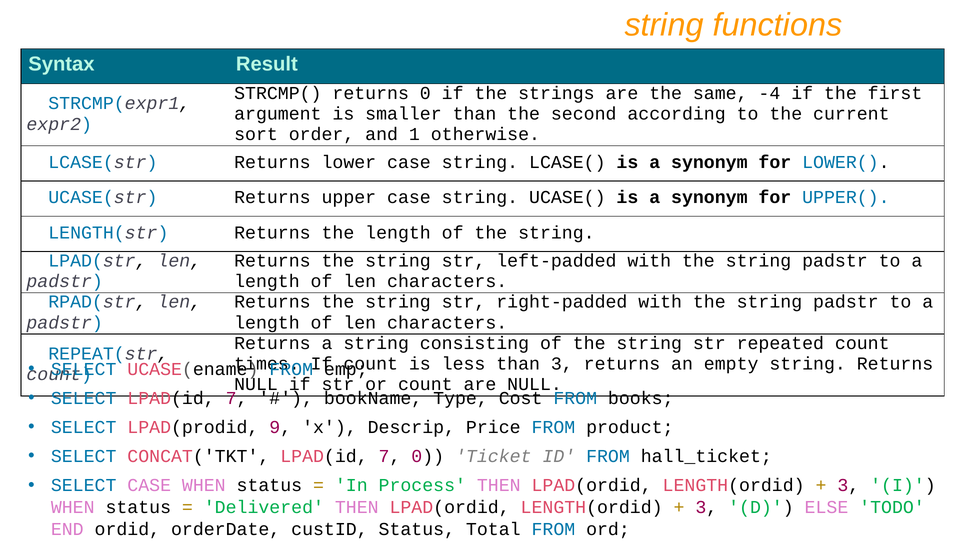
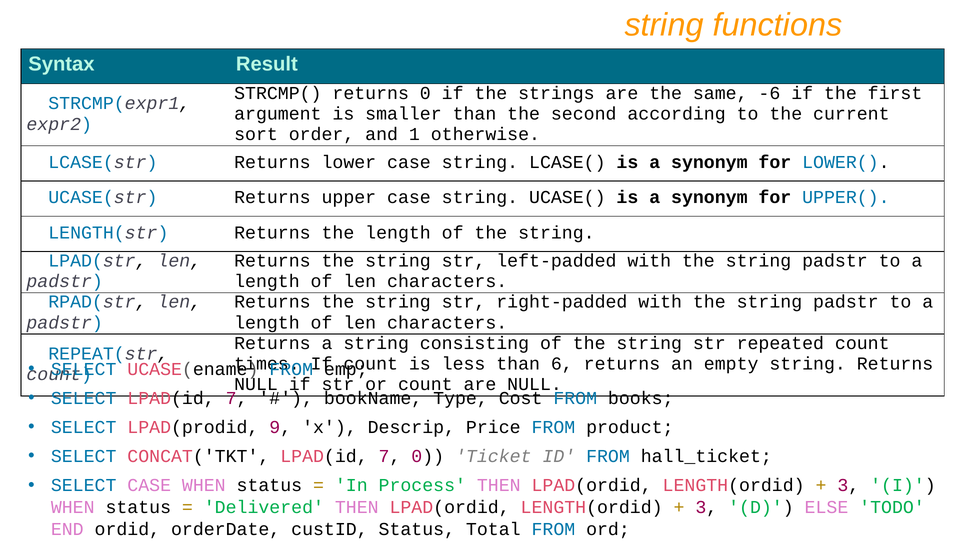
-4: -4 -> -6 (769, 93)
than 3: 3 -> 6 (562, 364)
